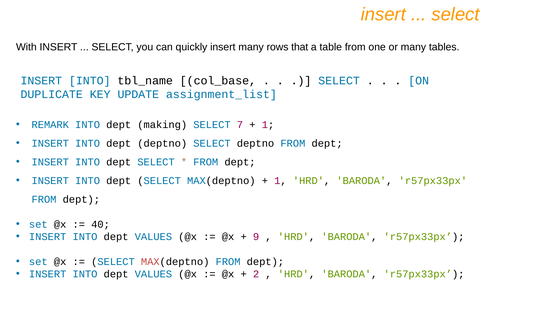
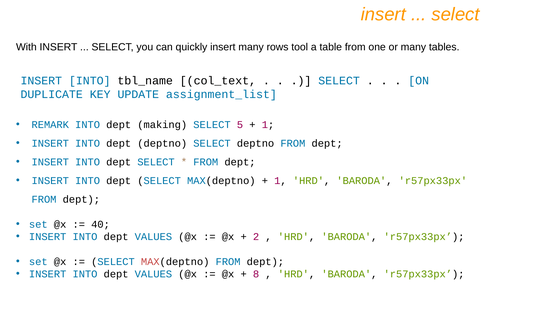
that: that -> tool (300, 47)
col_base: col_base -> col_text (218, 81)
7: 7 -> 5 (240, 125)
9: 9 -> 2 (256, 237)
2: 2 -> 8 (256, 274)
